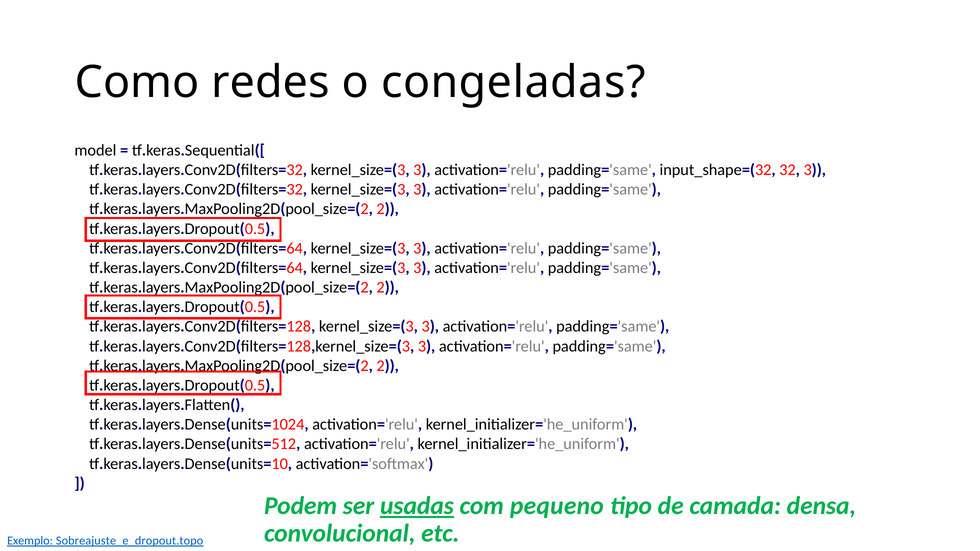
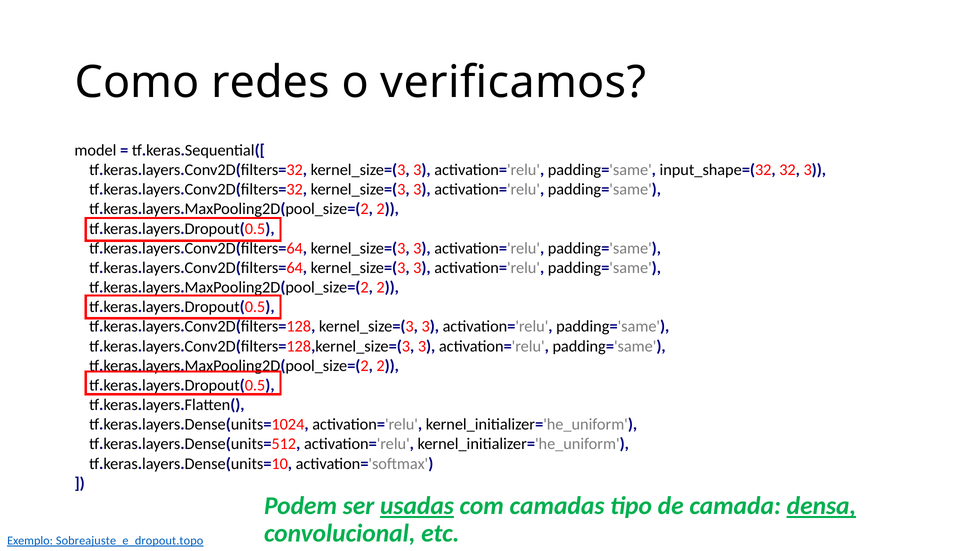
congeladas: congeladas -> verificamos (513, 82)
pequeno: pequeno -> camadas (557, 506)
densa underline: none -> present (821, 506)
